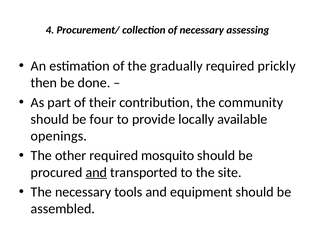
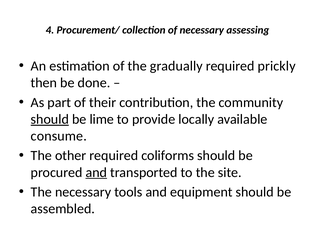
should underline: none -> present (50, 119)
four: four -> lime (102, 119)
openings: openings -> consume (59, 136)
mosquito: mosquito -> coliforms (168, 156)
